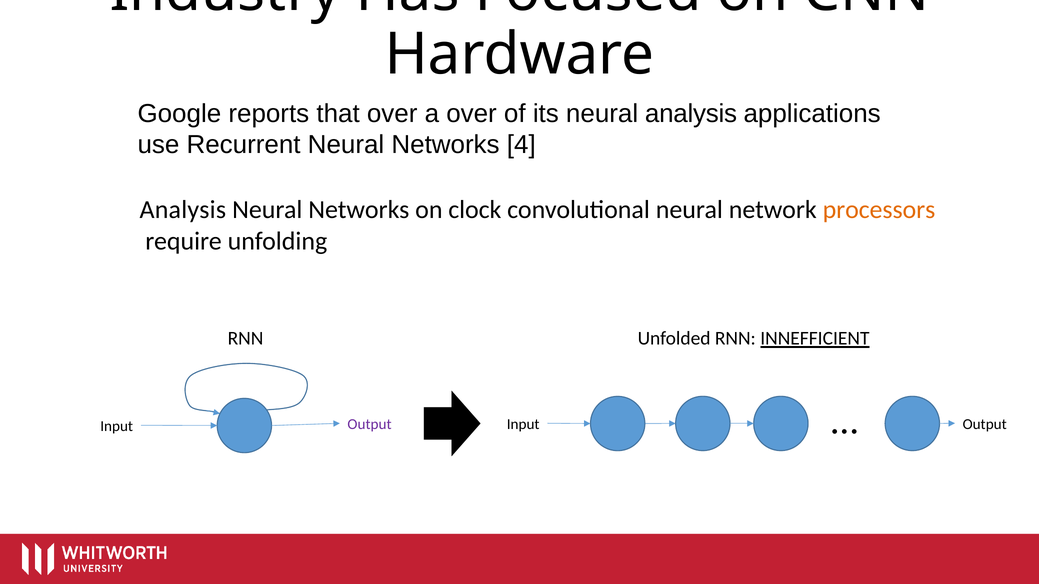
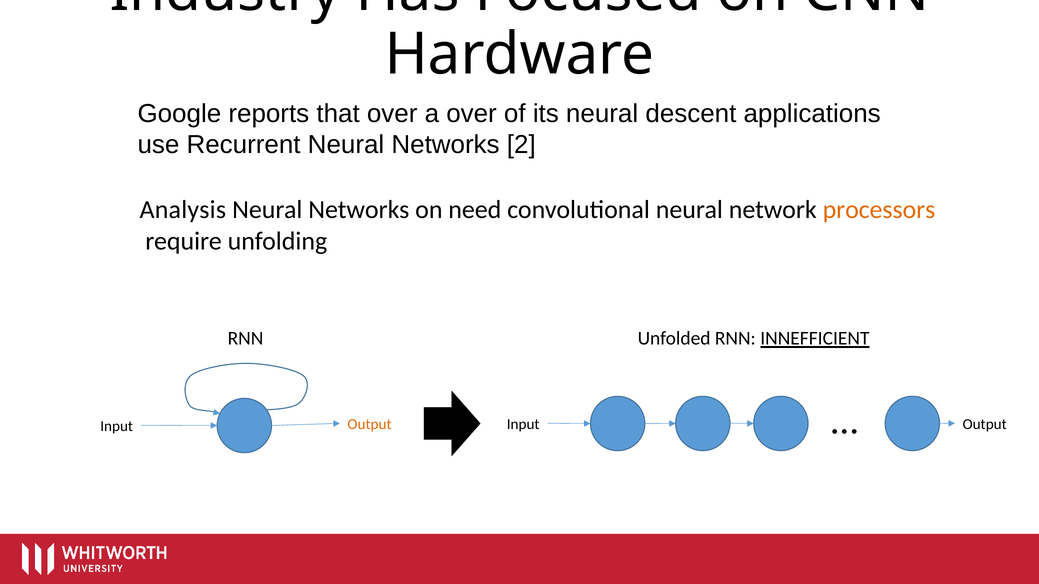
neural analysis: analysis -> descent (691, 114)
4: 4 -> 2 (521, 145)
clock: clock -> need (475, 210)
Output colour: purple -> orange (370, 425)
